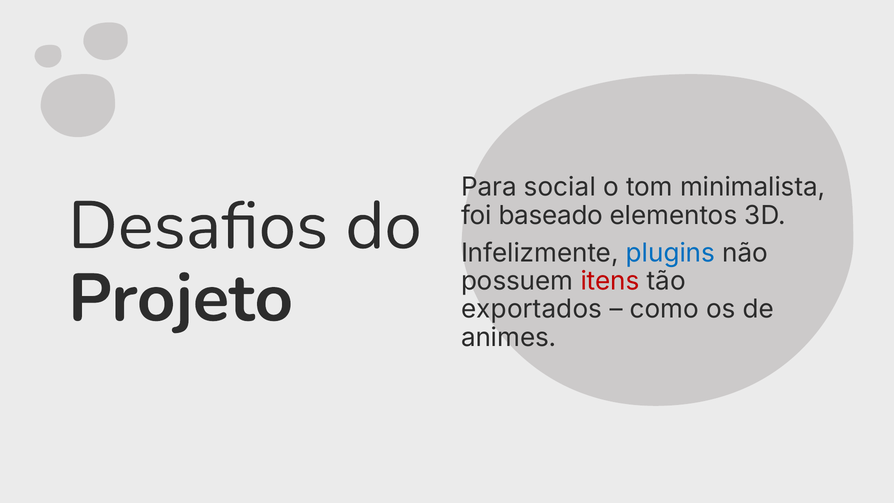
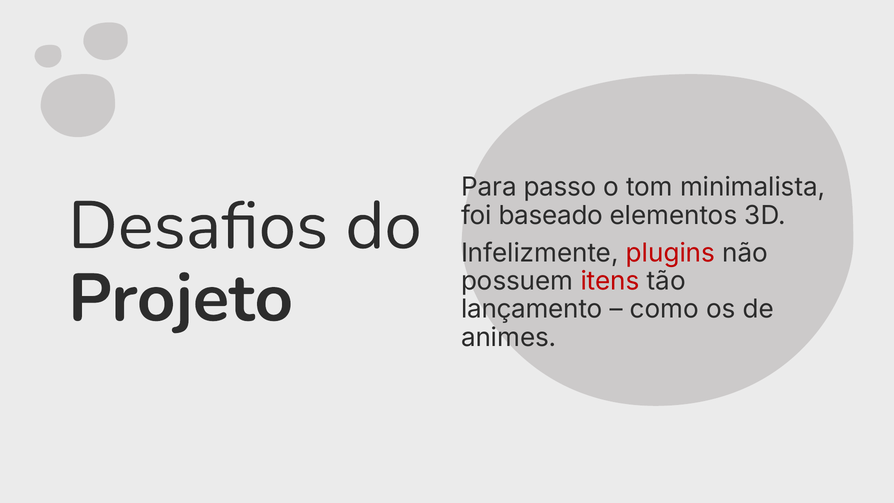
social: social -> passo (560, 187)
plugins colour: blue -> red (670, 253)
exportados: exportados -> lançamento (532, 309)
